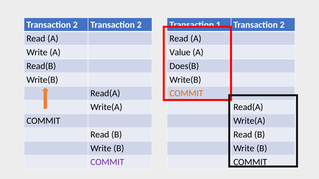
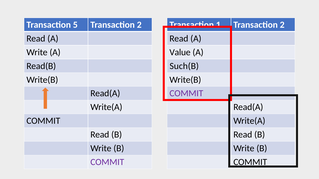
2: 2 -> 5 (75, 25)
Does(B: Does(B -> Such(B (184, 66)
COMMIT colour: orange -> purple (186, 94)
